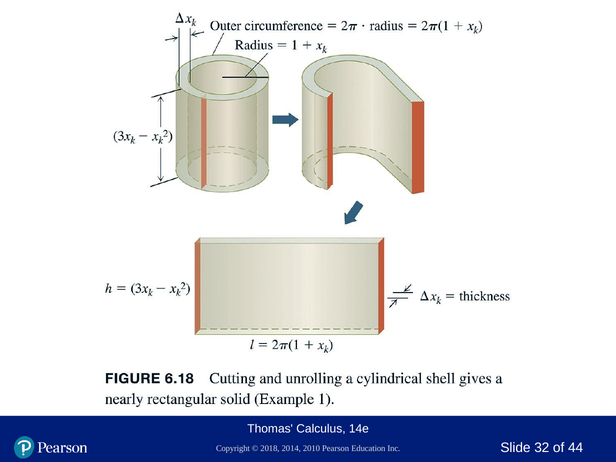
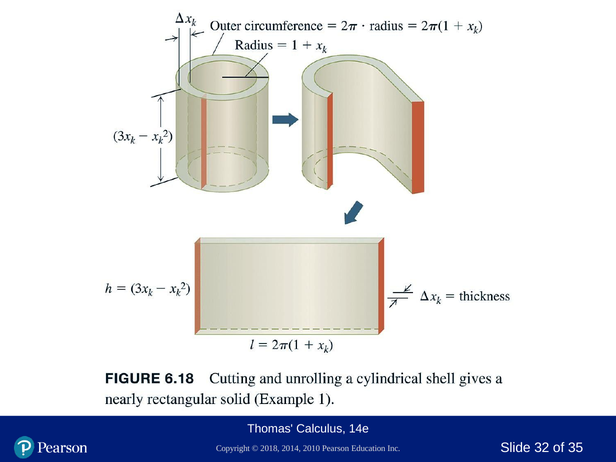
44: 44 -> 35 (576, 448)
